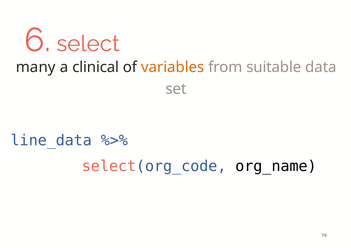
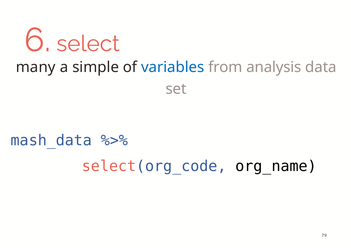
clinical: clinical -> simple (96, 67)
variables colour: orange -> blue (173, 67)
suitable: suitable -> analysis (274, 67)
line_data: line_data -> mash_data (51, 140)
